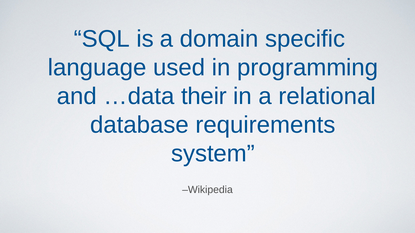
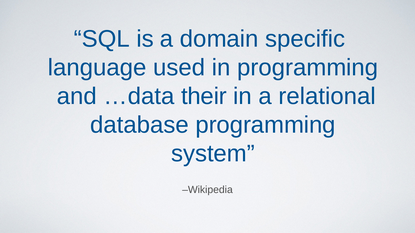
database requirements: requirements -> programming (266, 125)
